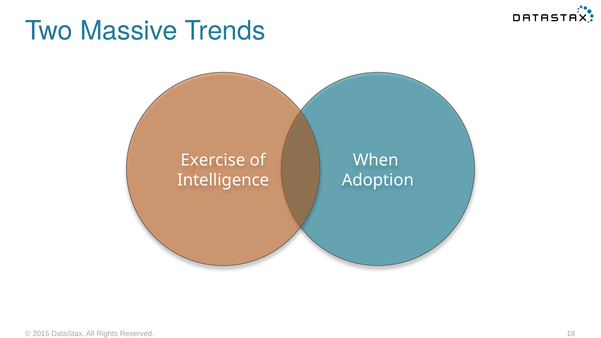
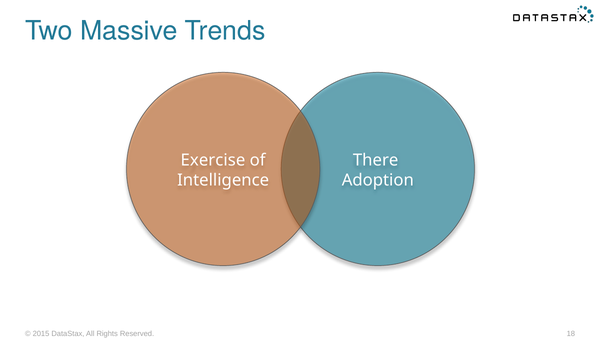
When: When -> There (376, 160)
